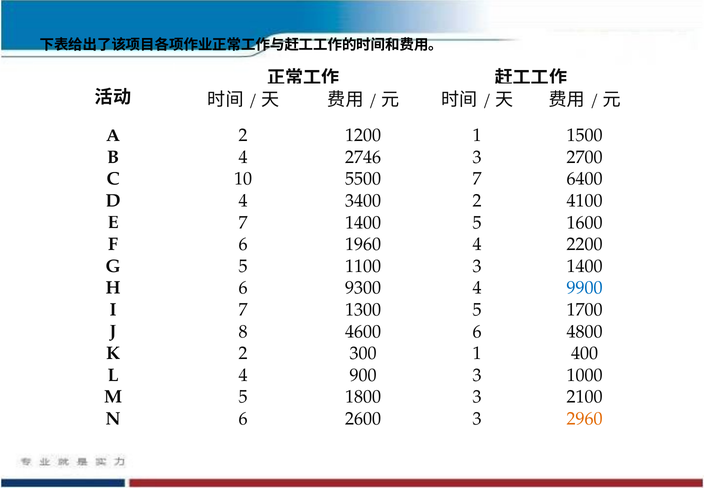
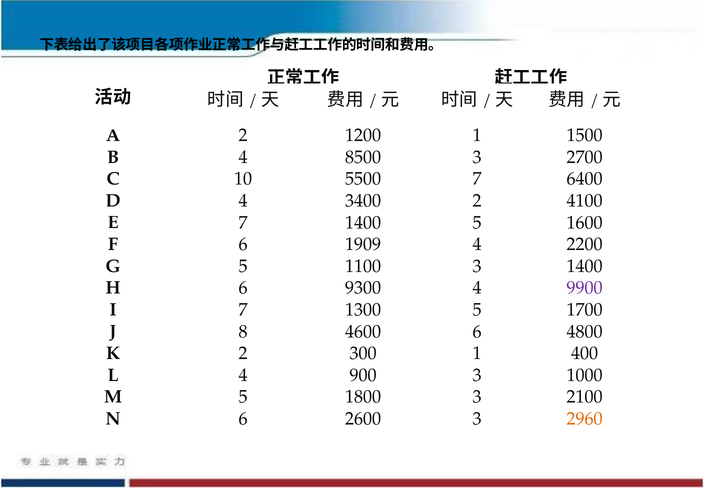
2746: 2746 -> 8500 (363, 157)
1960: 1960 -> 1909 (363, 244)
9900 colour: blue -> purple (585, 288)
